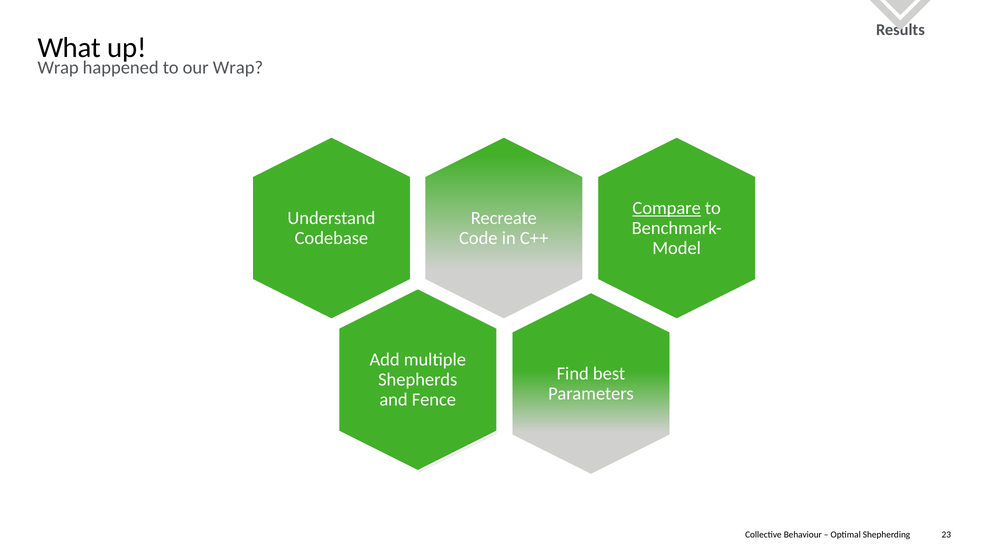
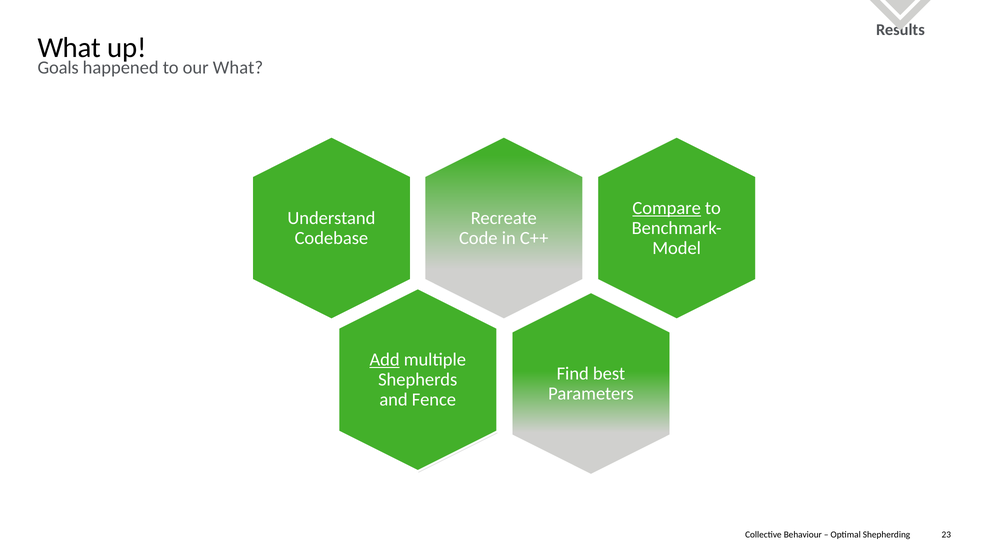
Wrap: Wrap -> Goals (58, 68)
our Wrap: Wrap -> What (238, 68)
Add underline: none -> present (385, 359)
